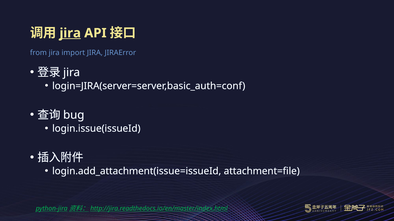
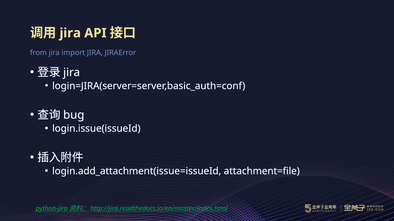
jira underline: present -> none (70, 33)
